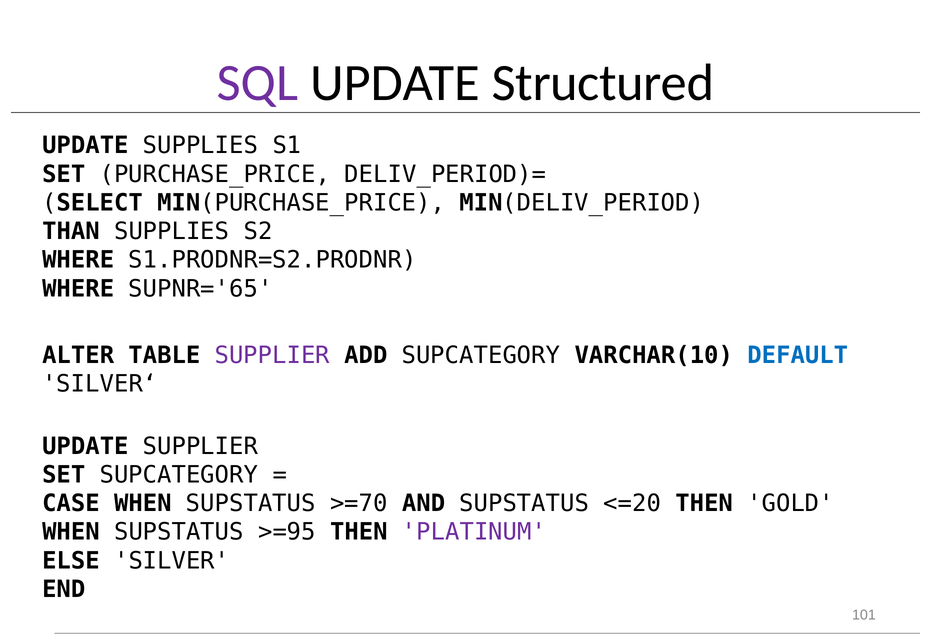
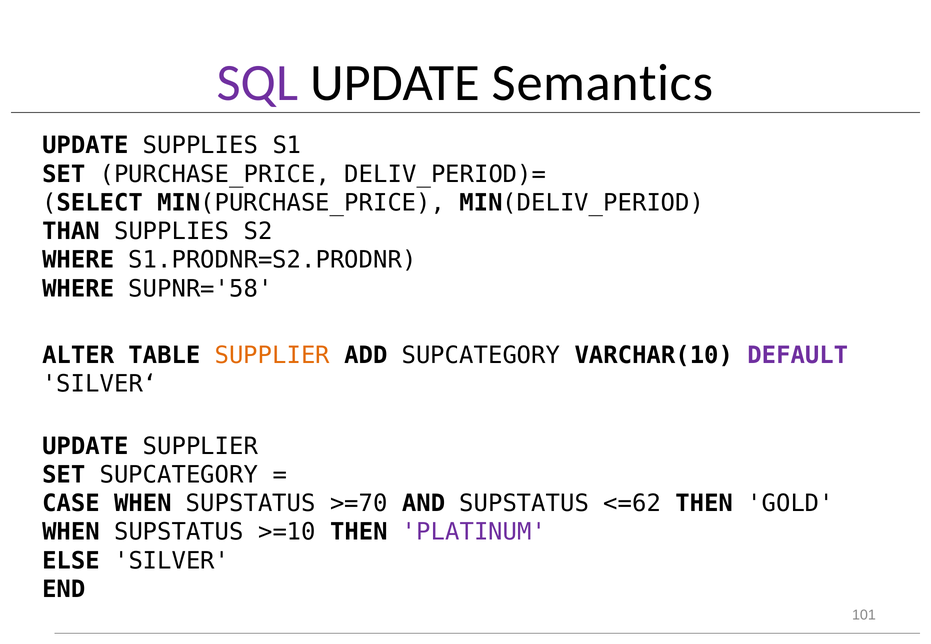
Structured: Structured -> Semantics (603, 83)
SUPNR='65: SUPNR='65 -> SUPNR='58 (200, 289)
SUPPLIER colour: purple -> orange (272, 356)
DEFAULT colour: blue -> purple (798, 356)
<=20: <=20 -> <=62 (632, 504)
>=95: >=95 -> >=10 (287, 532)
